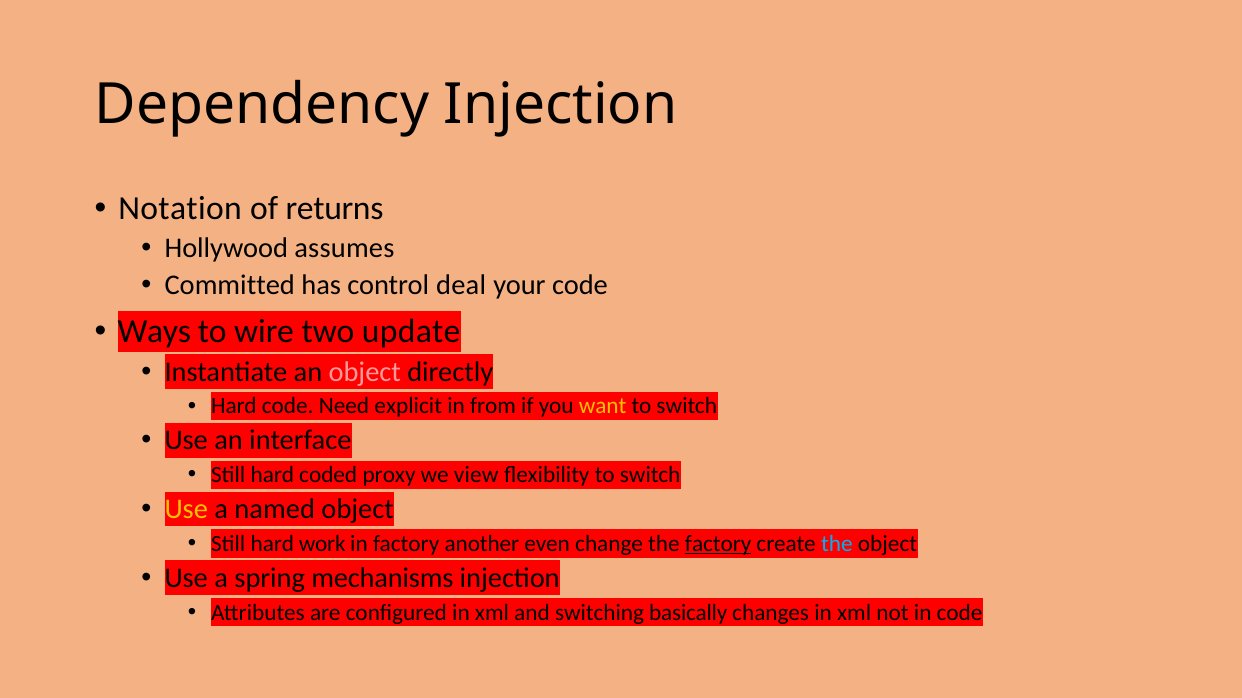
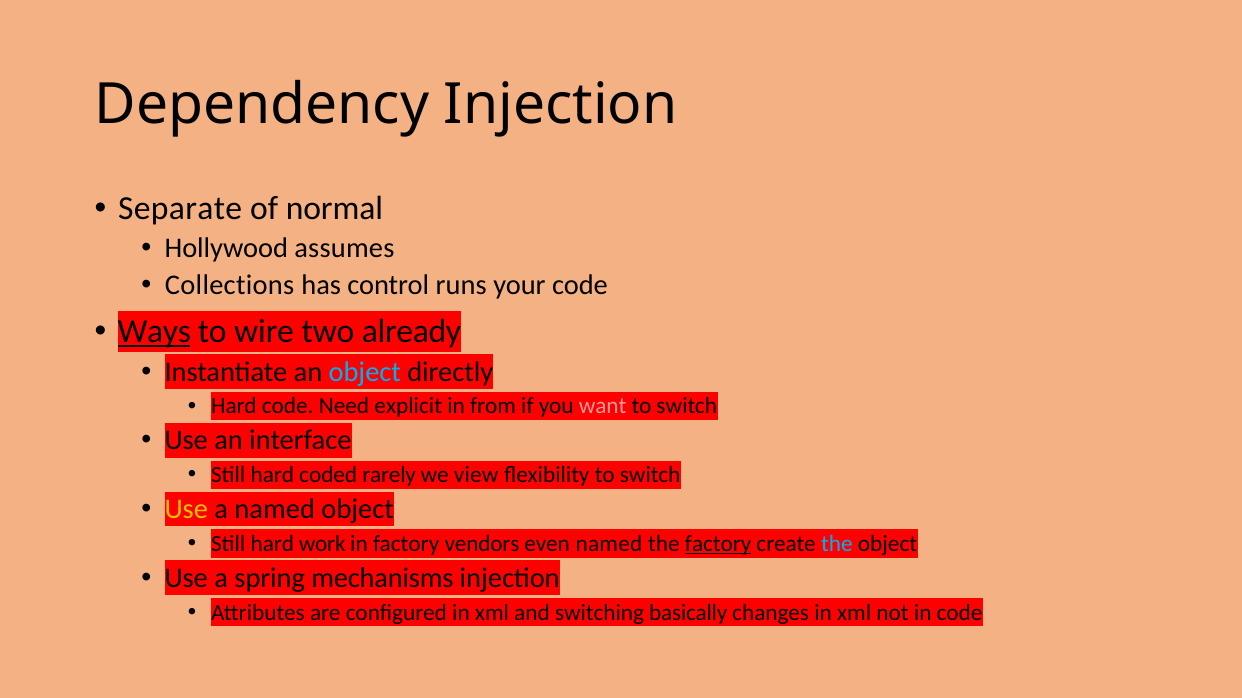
Notation: Notation -> Separate (180, 209)
returns: returns -> normal (334, 209)
Committed: Committed -> Collections (230, 286)
deal: deal -> runs (461, 286)
Ways underline: none -> present (154, 332)
update: update -> already (412, 332)
object colour: pink -> light blue (365, 372)
want colour: yellow -> pink (603, 407)
proxy: proxy -> rarely (389, 475)
another: another -> vendors (482, 544)
even change: change -> named (609, 544)
